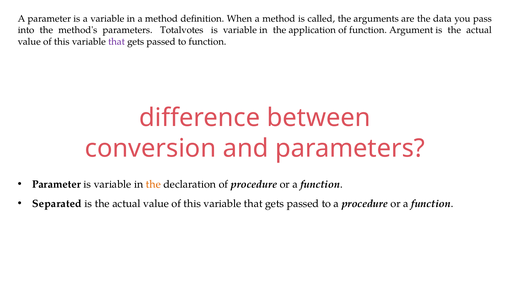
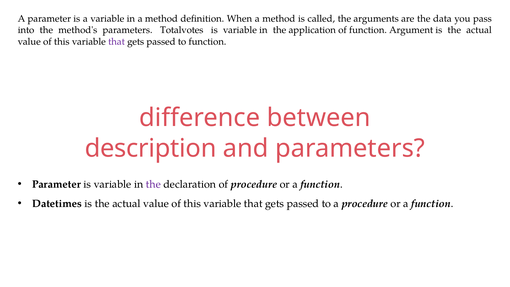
conversion: conversion -> description (151, 148)
the colour: orange -> purple (153, 184)
Separated: Separated -> Datetimes (57, 203)
